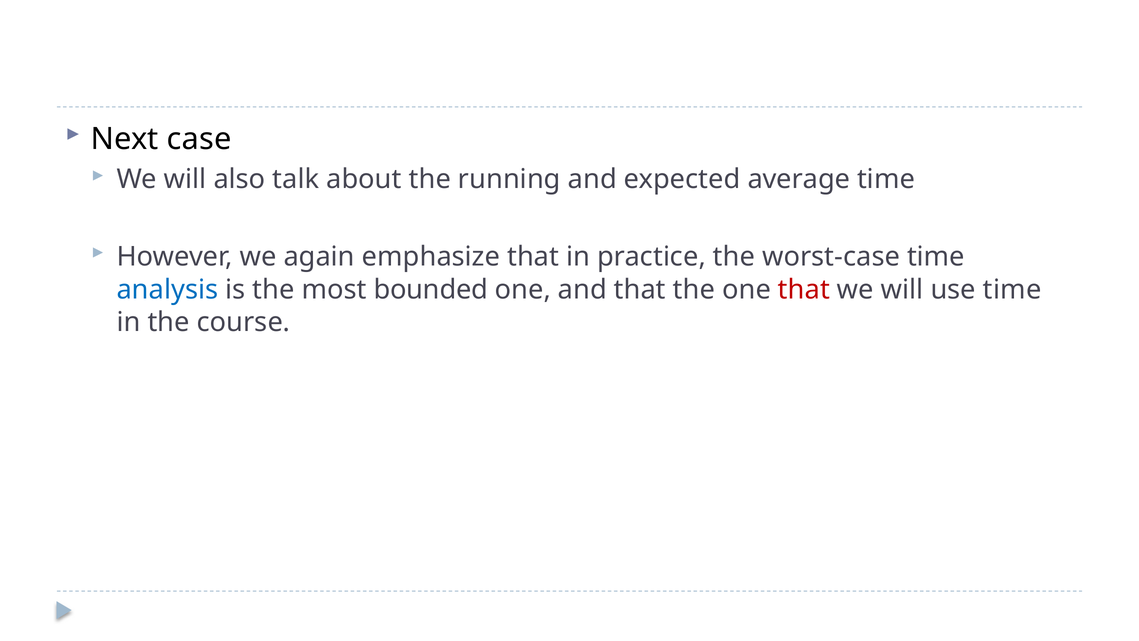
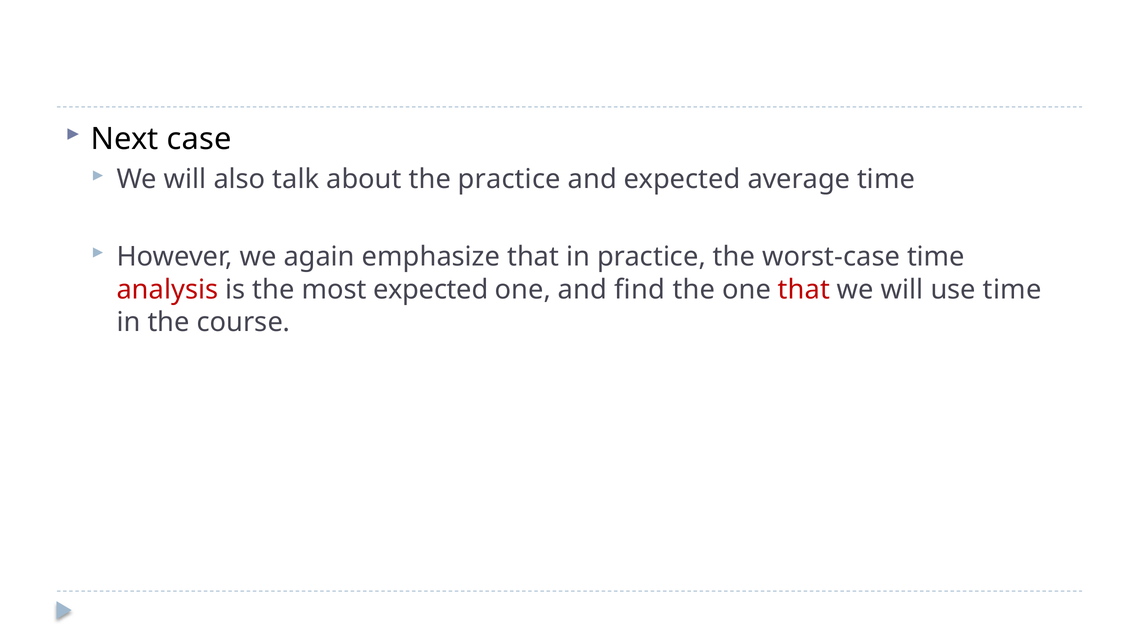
the running: running -> practice (509, 179)
analysis colour: blue -> red (167, 289)
most bounded: bounded -> expected (431, 289)
and that: that -> find (640, 289)
